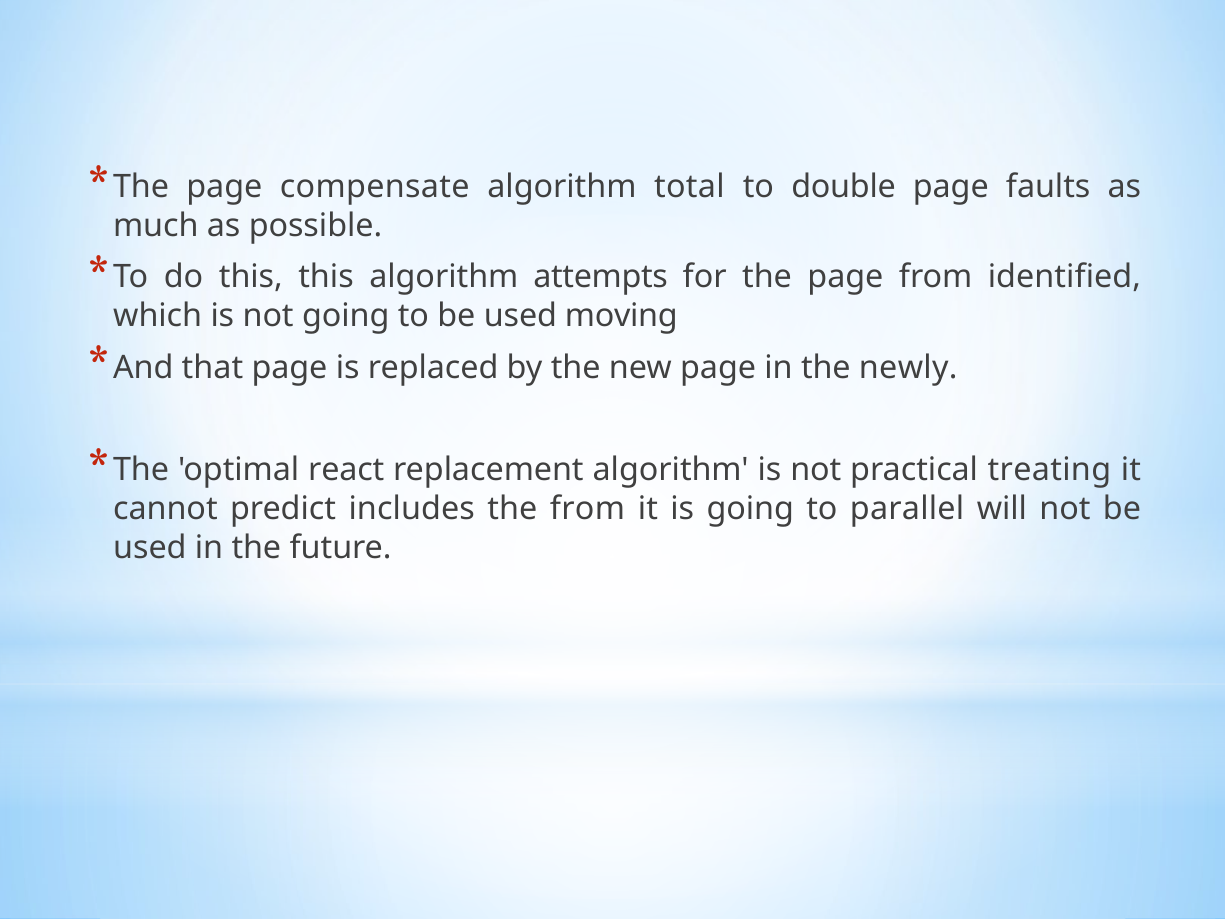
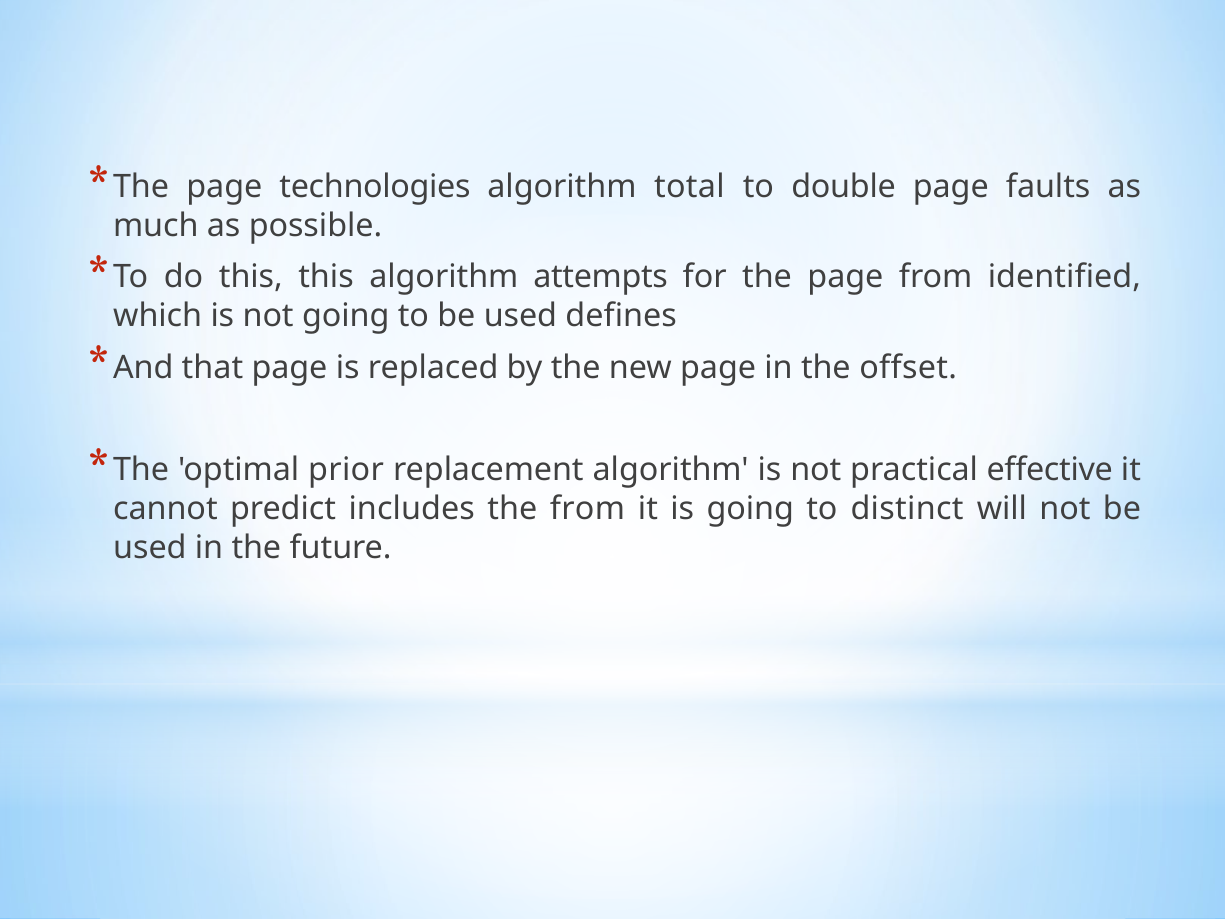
compensate: compensate -> technologies (375, 187)
moving: moving -> defines (621, 316)
newly: newly -> offset (908, 367)
react: react -> prior (346, 470)
treating: treating -> effective (1050, 470)
parallel: parallel -> distinct (907, 509)
